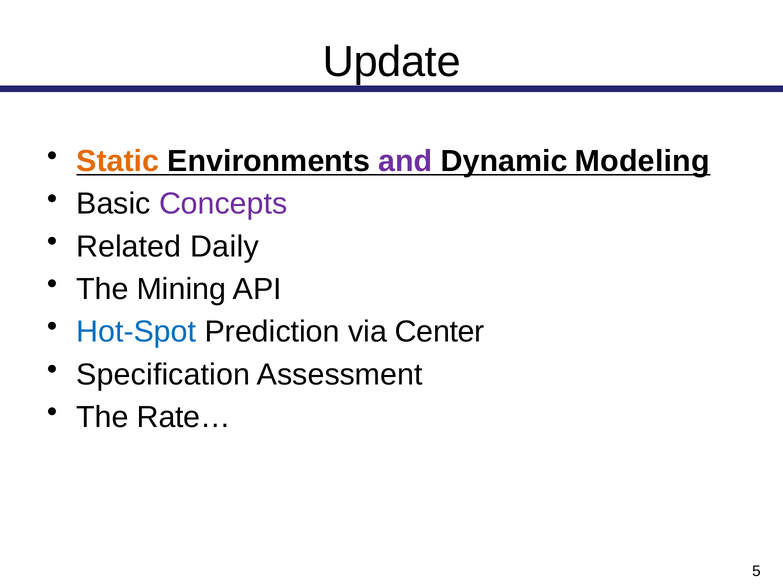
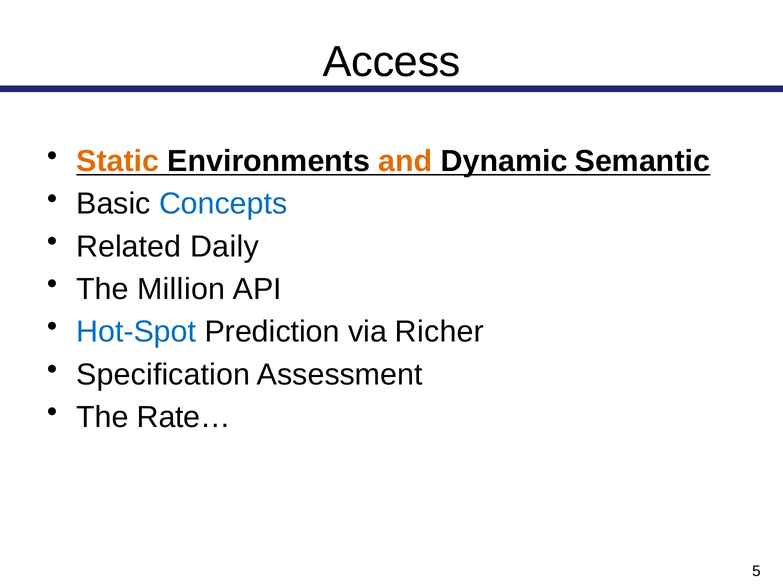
Update: Update -> Access (392, 62)
and colour: purple -> orange (405, 161)
Modeling: Modeling -> Semantic (642, 161)
Concepts colour: purple -> blue (223, 204)
Mining: Mining -> Million (181, 289)
Center: Center -> Richer (439, 332)
